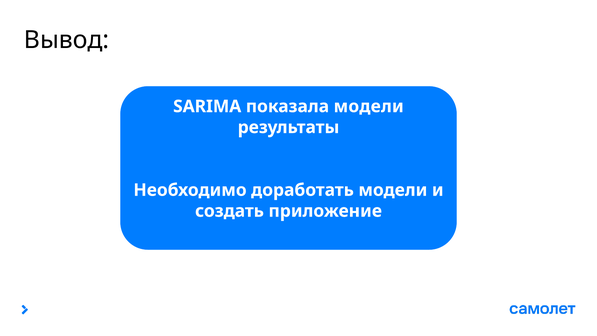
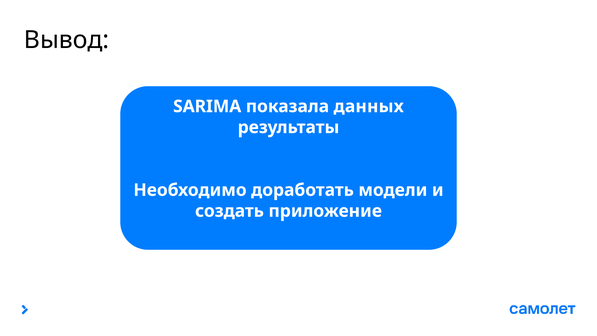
показала модели: модели -> данных (369, 106)
